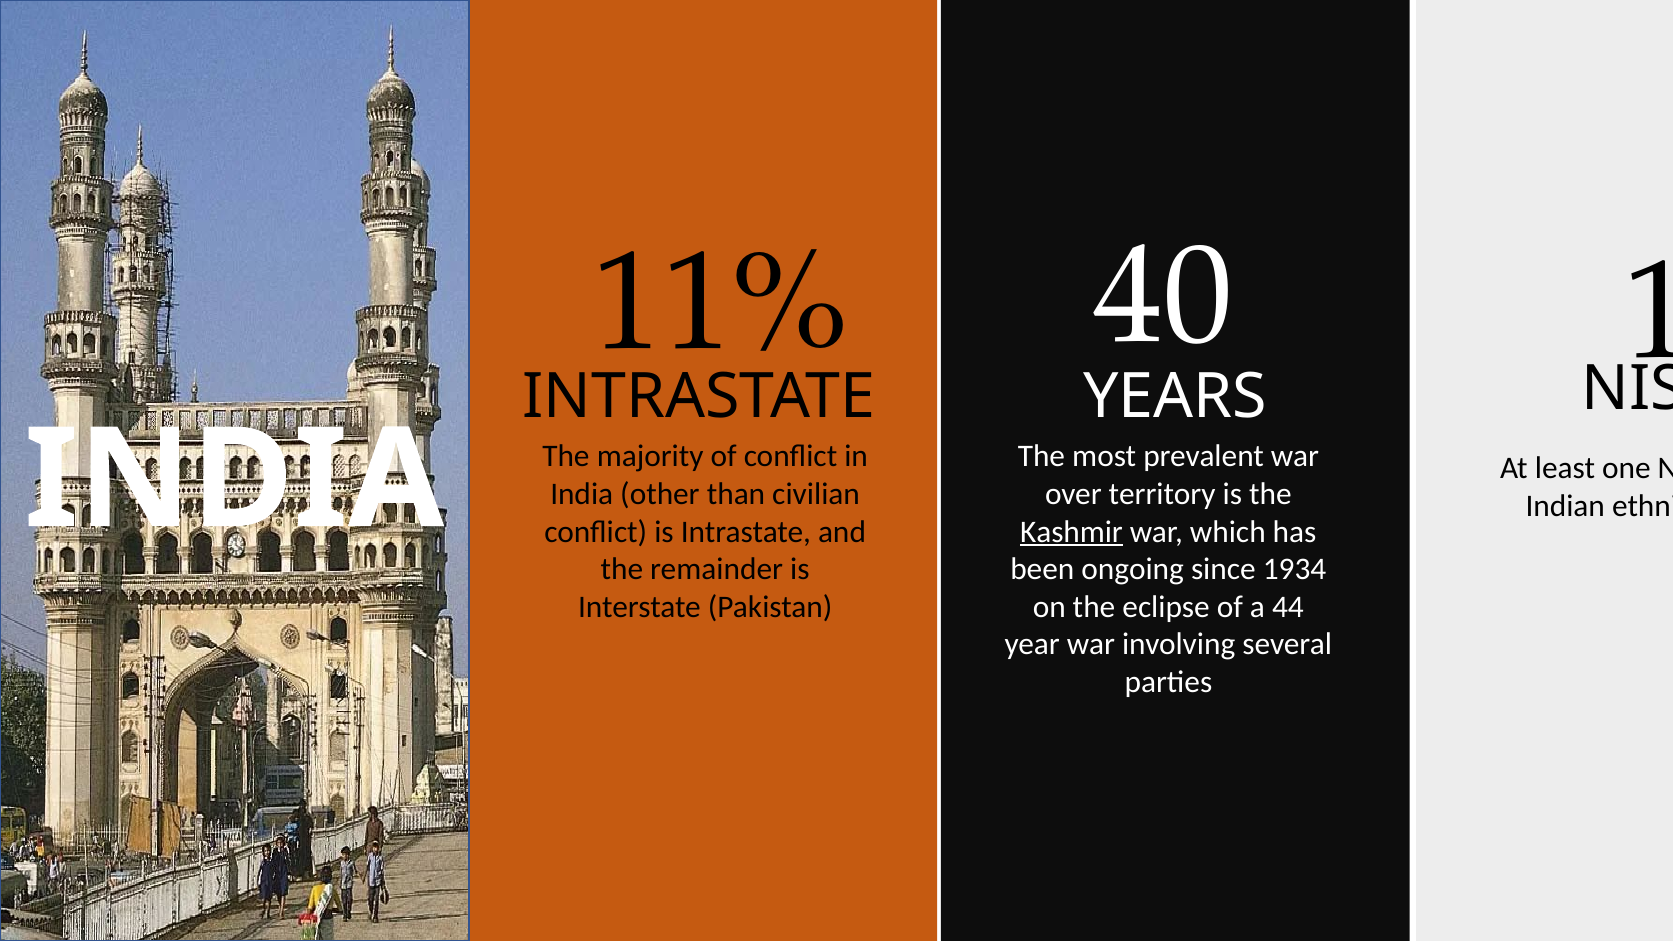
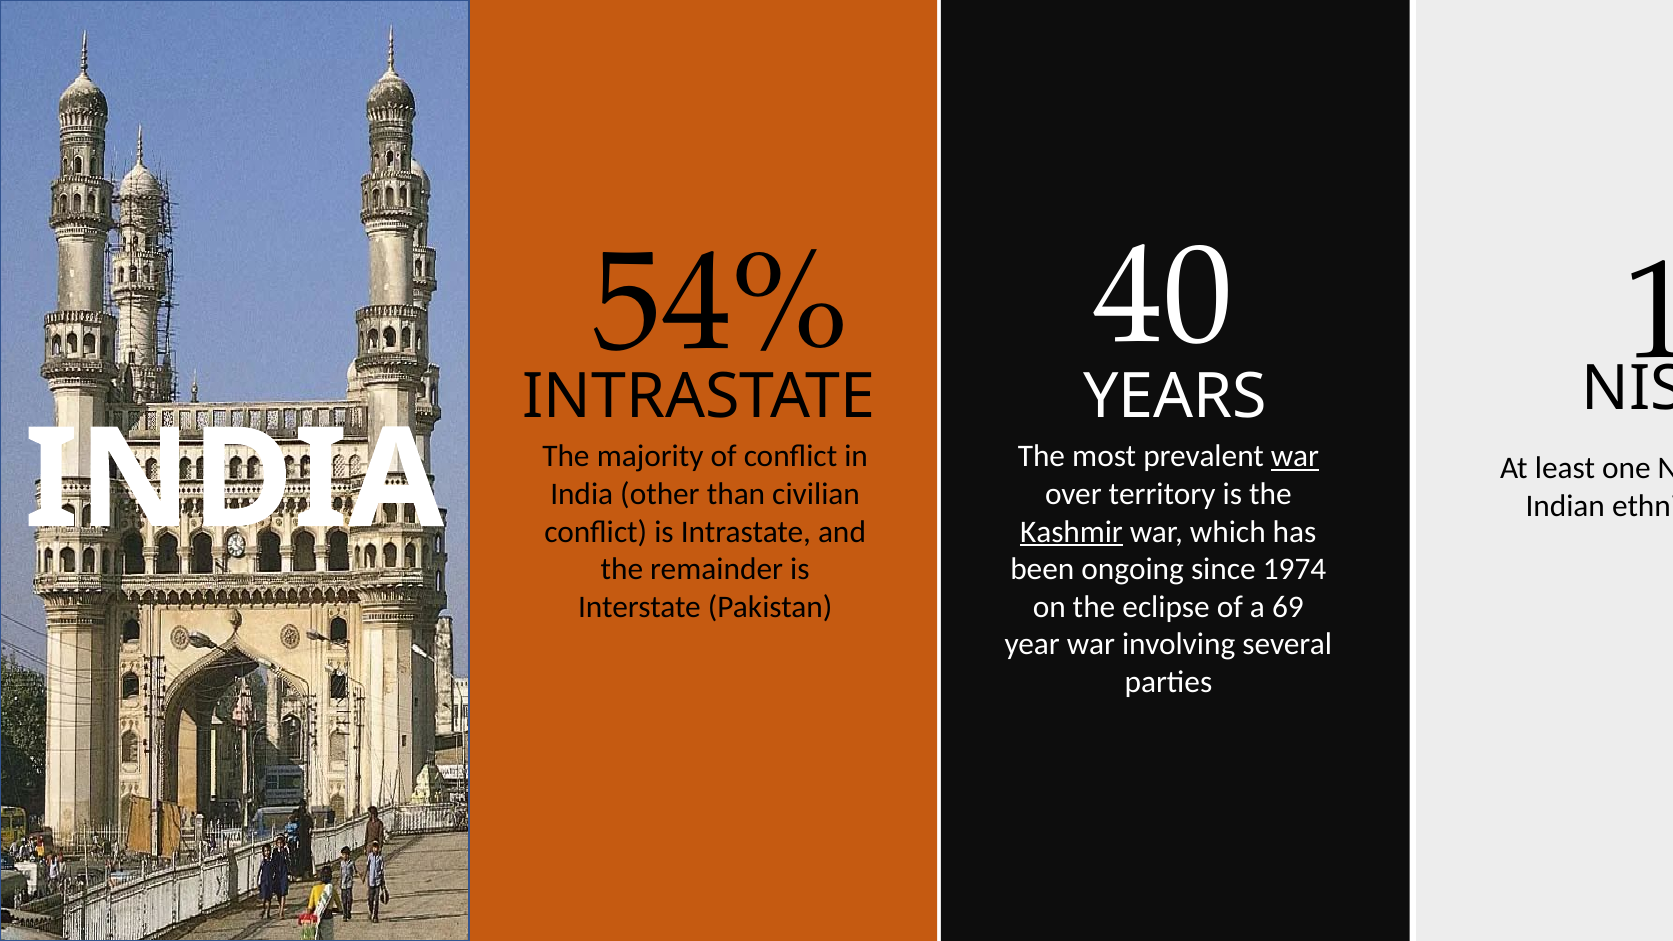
11%: 11% -> 54% (721, 303)
war underline: none -> present (1295, 456)
1934: 1934 -> 1974 (1295, 569)
44: 44 -> 69 (1288, 607)
